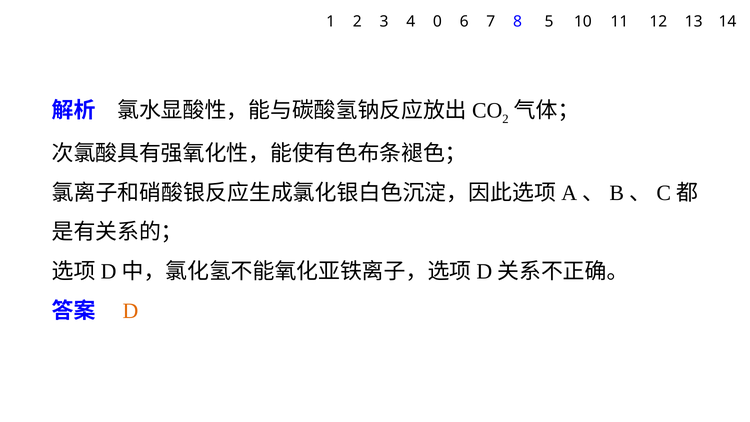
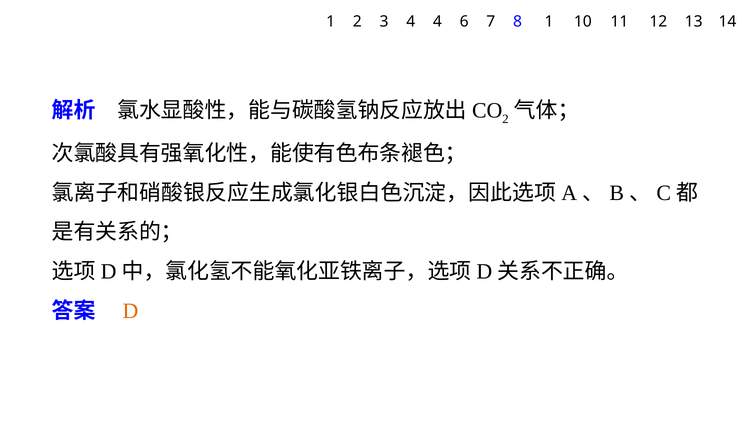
4 0: 0 -> 4 (437, 22)
8 5: 5 -> 1 (549, 22)
